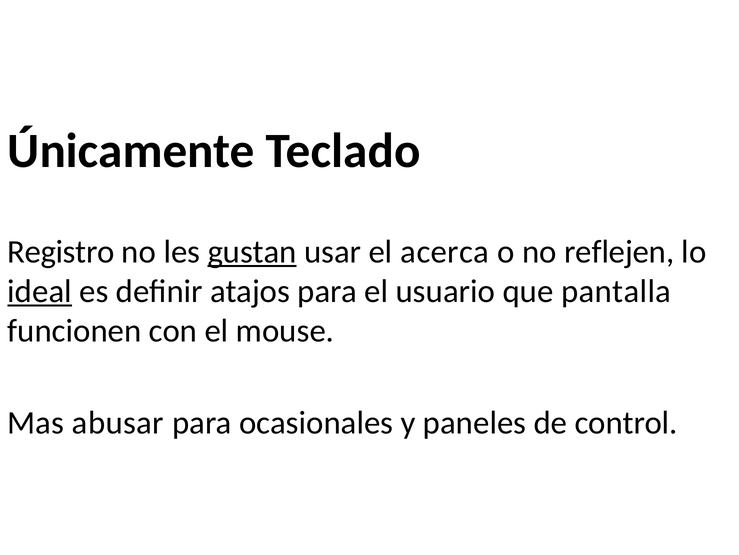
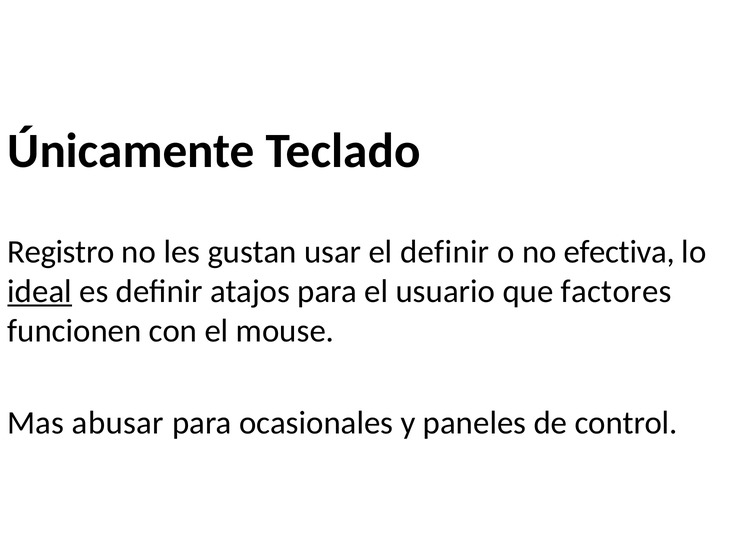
gustan underline: present -> none (252, 251)
el acerca: acerca -> definir (445, 251)
reflejen: reflejen -> efectiva (619, 251)
pantalla: pantalla -> factores (616, 291)
